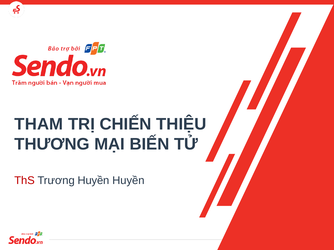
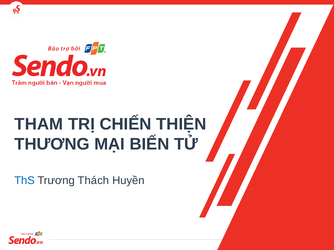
THIỆU: THIỆU -> THIỆN (181, 124)
ThS colour: red -> blue (25, 181)
Trương Huyền: Huyền -> Thách (93, 181)
